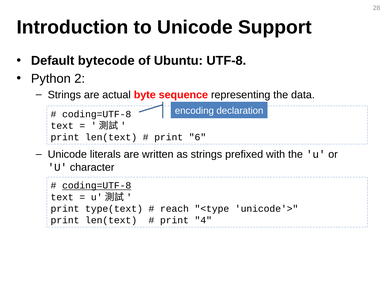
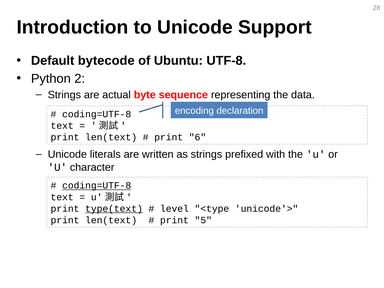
type(text underline: none -> present (114, 209)
reach: reach -> level (174, 209)
4: 4 -> 5 (203, 220)
